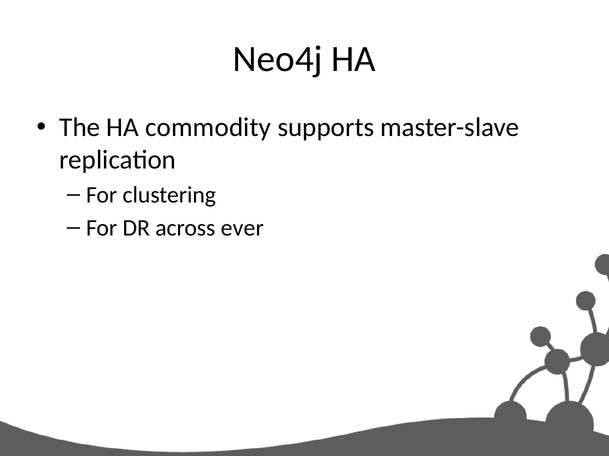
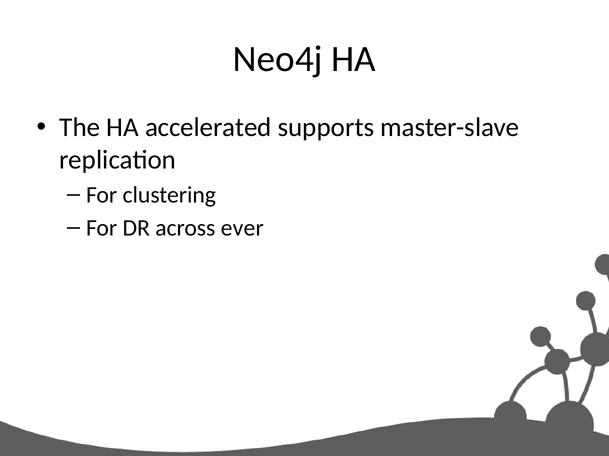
commodity: commodity -> accelerated (208, 128)
